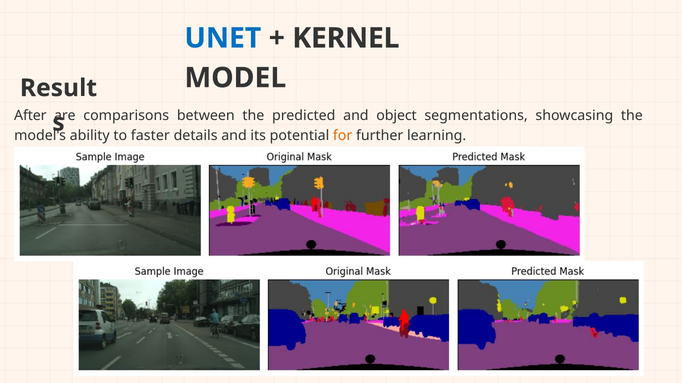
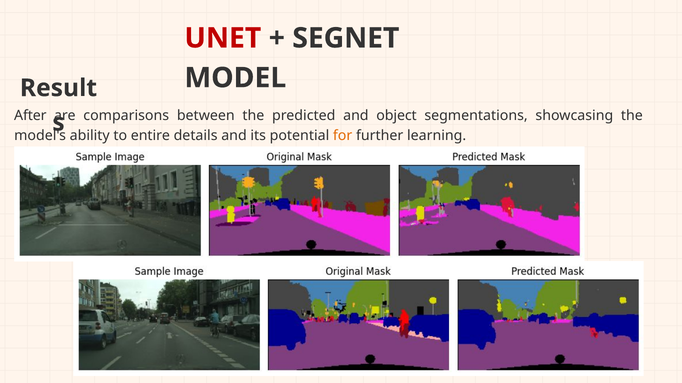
UNET colour: blue -> red (223, 38)
KERNEL: KERNEL -> SEGNET (346, 38)
faster: faster -> entire (150, 136)
